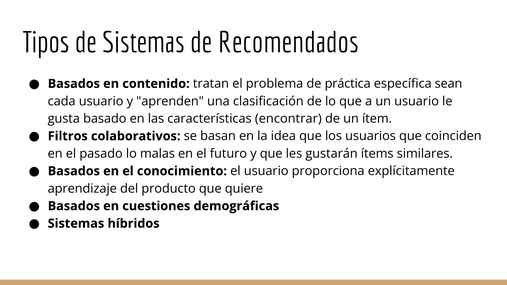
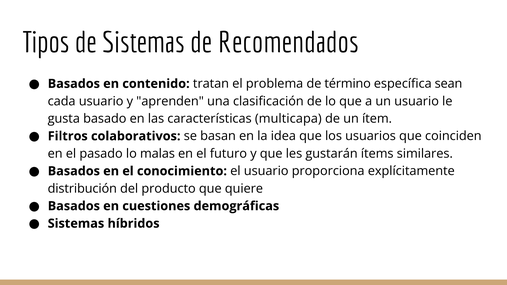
práctica: práctica -> término (348, 84)
encontrar: encontrar -> multicapa (288, 119)
aprendizaje: aprendizaje -> distribución (82, 189)
